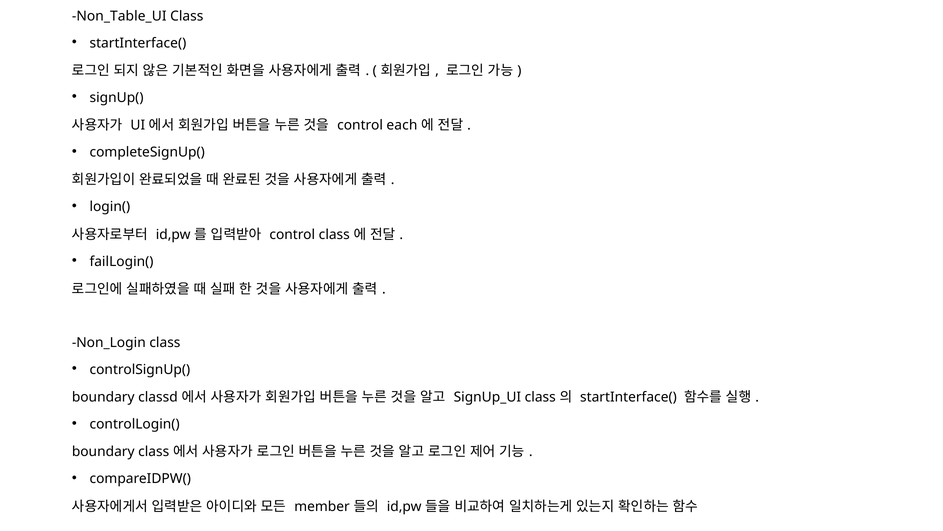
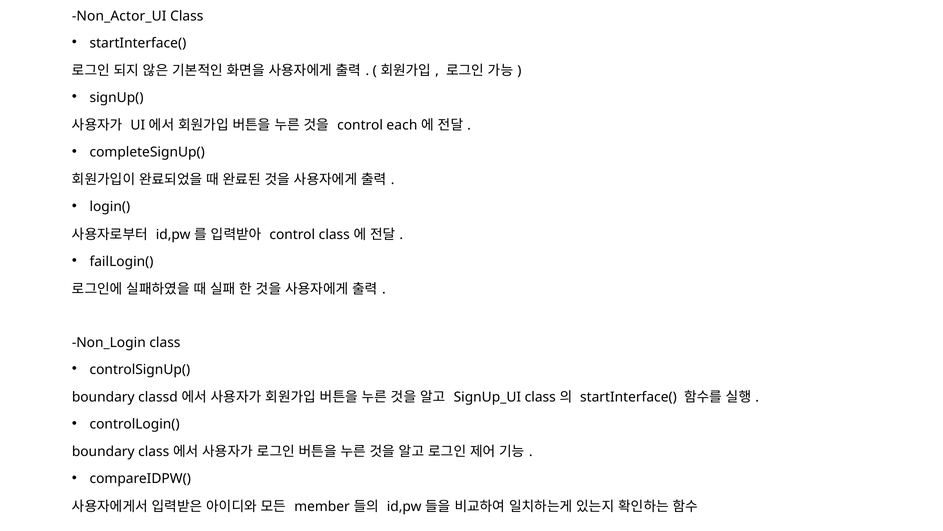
Non_Table_UI: Non_Table_UI -> Non_Actor_UI (119, 16)
